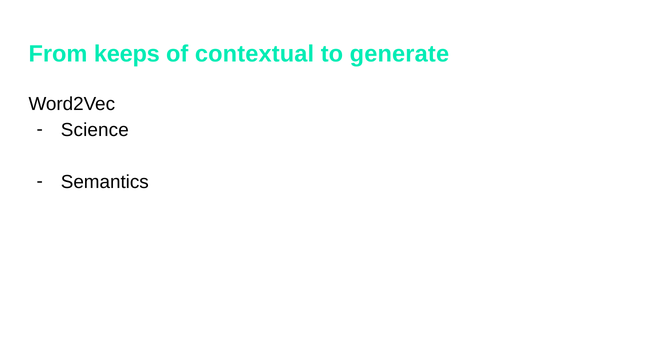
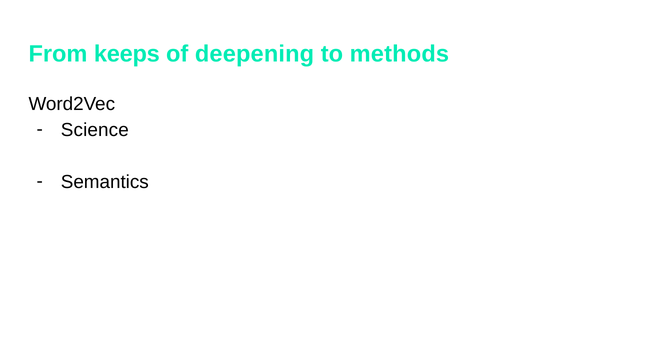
contextual: contextual -> deepening (255, 54)
generate: generate -> methods (399, 54)
